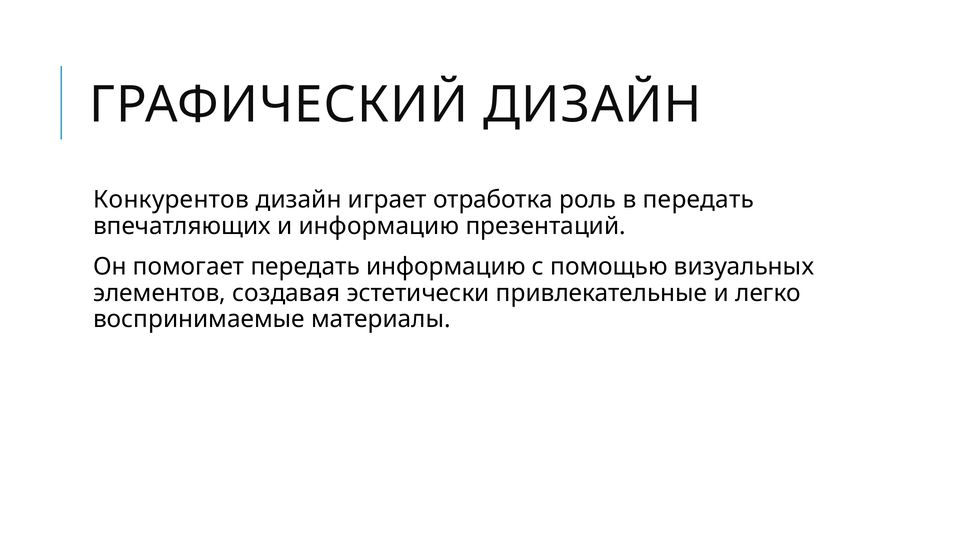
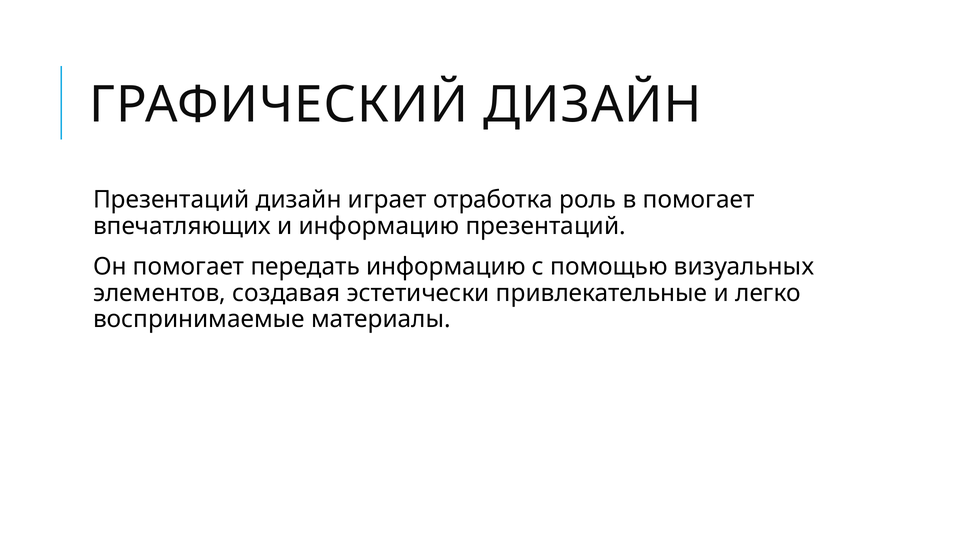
Конкурентов: Конкурентов -> Презентаций (171, 200)
в передать: передать -> помогает (699, 200)
